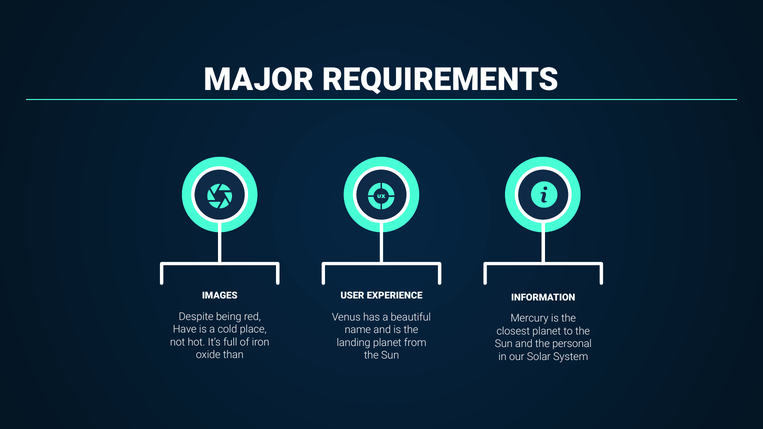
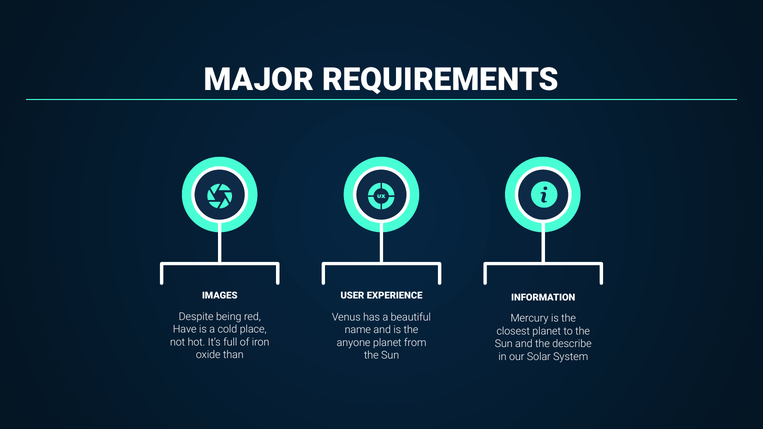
landing: landing -> anyone (354, 343)
personal: personal -> describe (572, 344)
